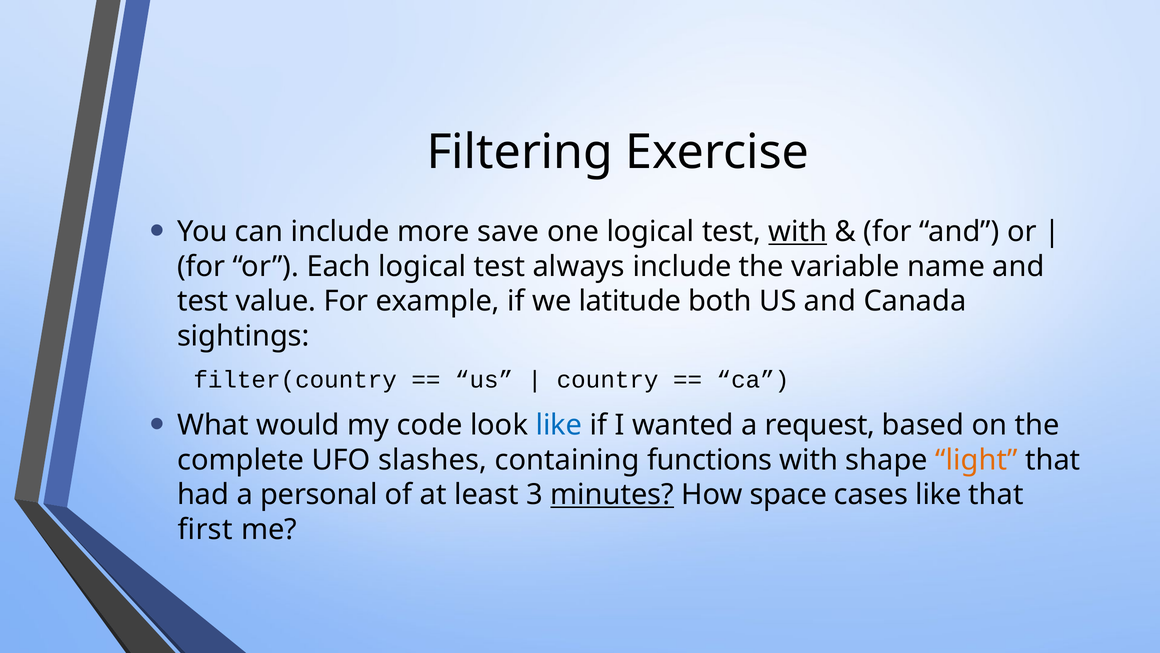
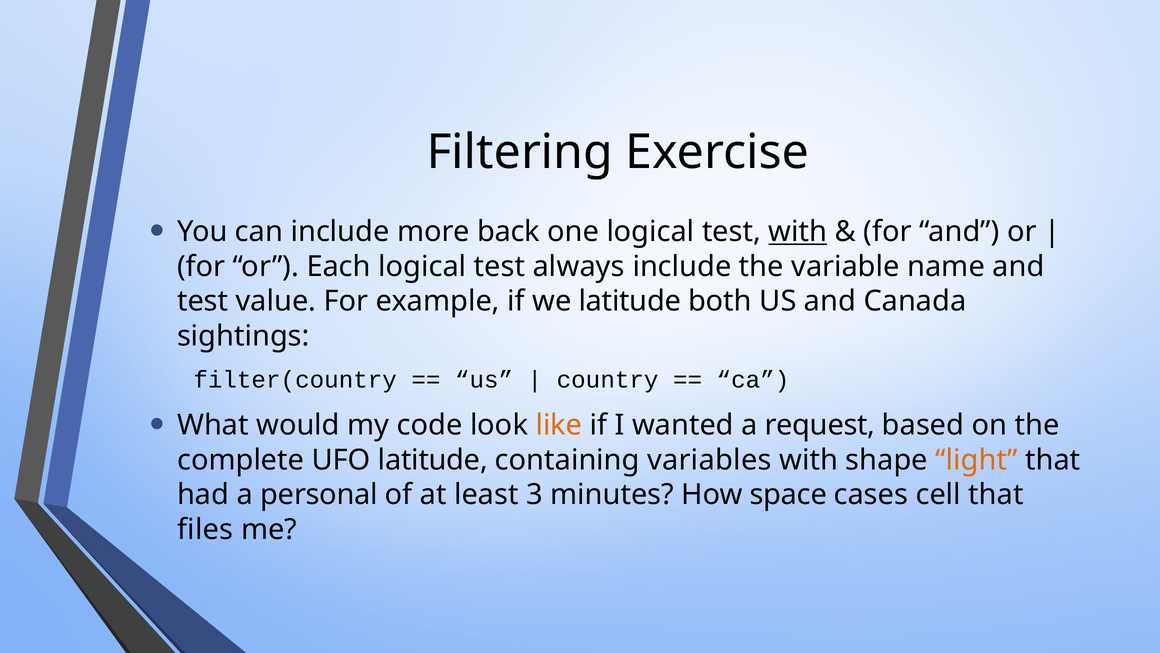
save: save -> back (508, 232)
like colour: blue -> orange (559, 425)
UFO slashes: slashes -> latitude (433, 460)
functions: functions -> variables (709, 460)
minutes underline: present -> none (612, 495)
cases like: like -> cell (938, 495)
first: first -> files (205, 529)
